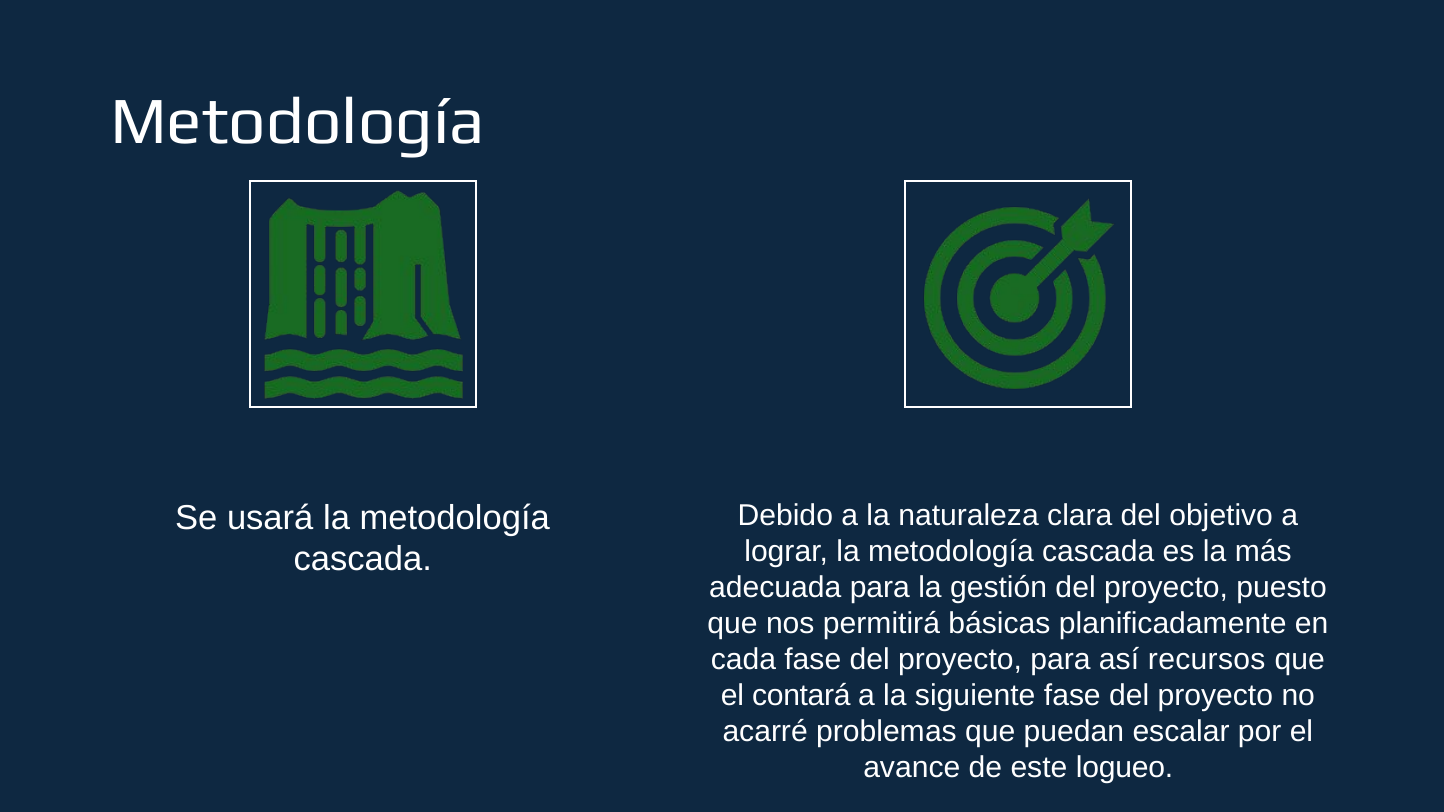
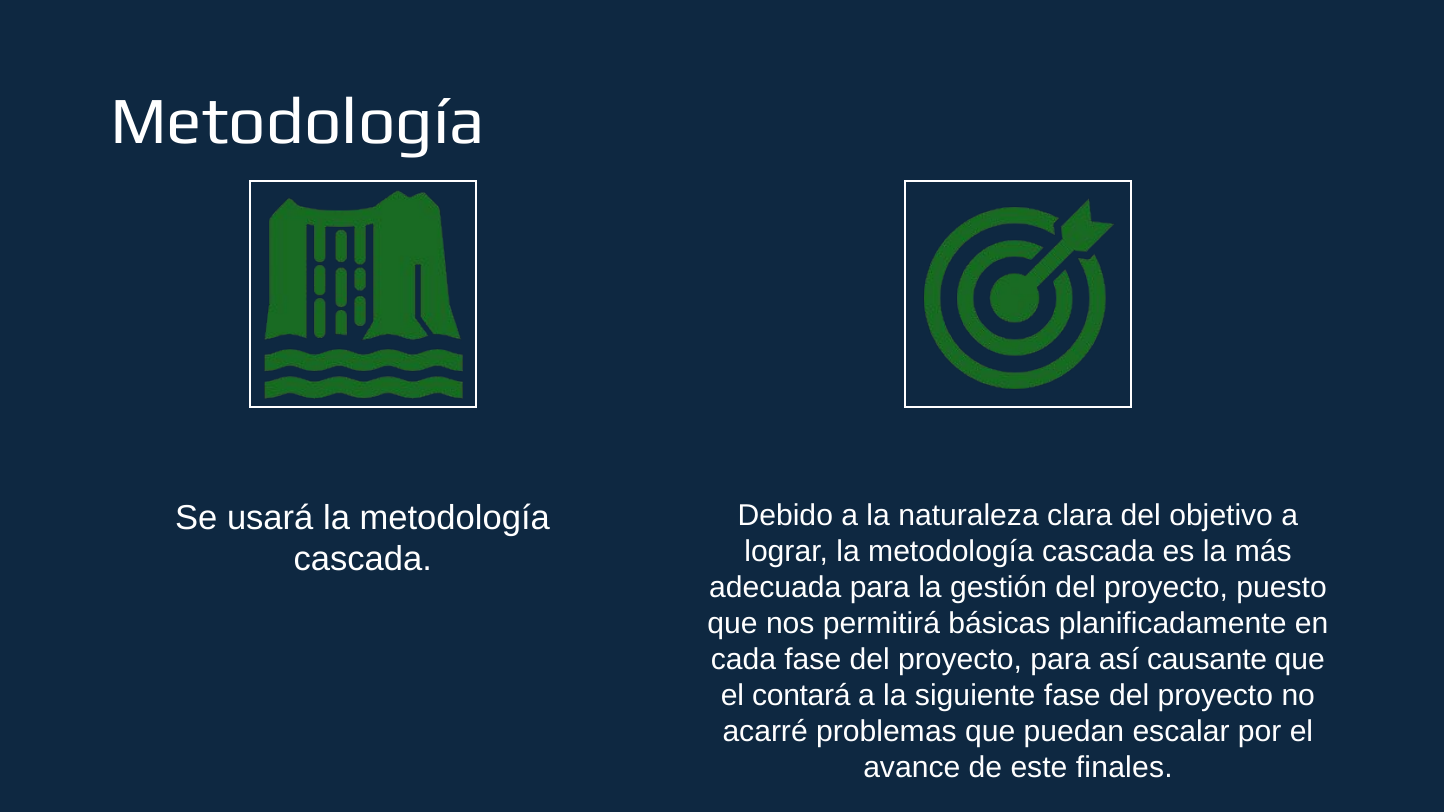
recursos: recursos -> causante (1207, 660)
logueo: logueo -> finales (1124, 768)
